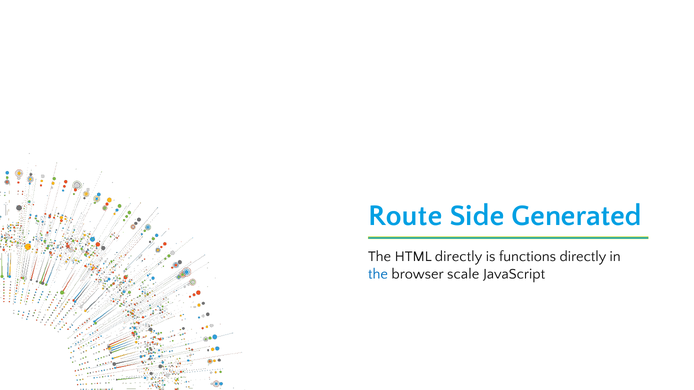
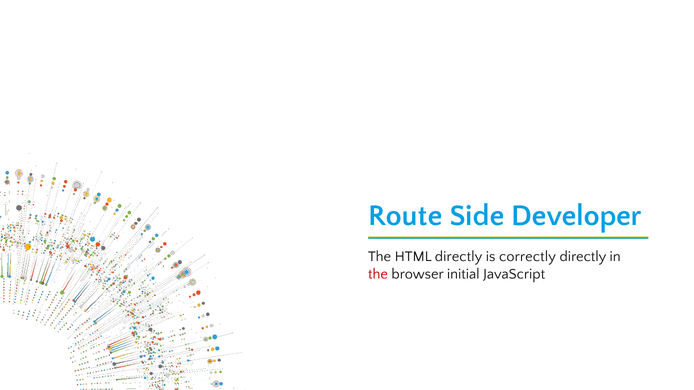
Generated: Generated -> Developer (577, 216)
functions: functions -> correctly (527, 257)
the colour: blue -> red (378, 274)
scale: scale -> initial (463, 274)
